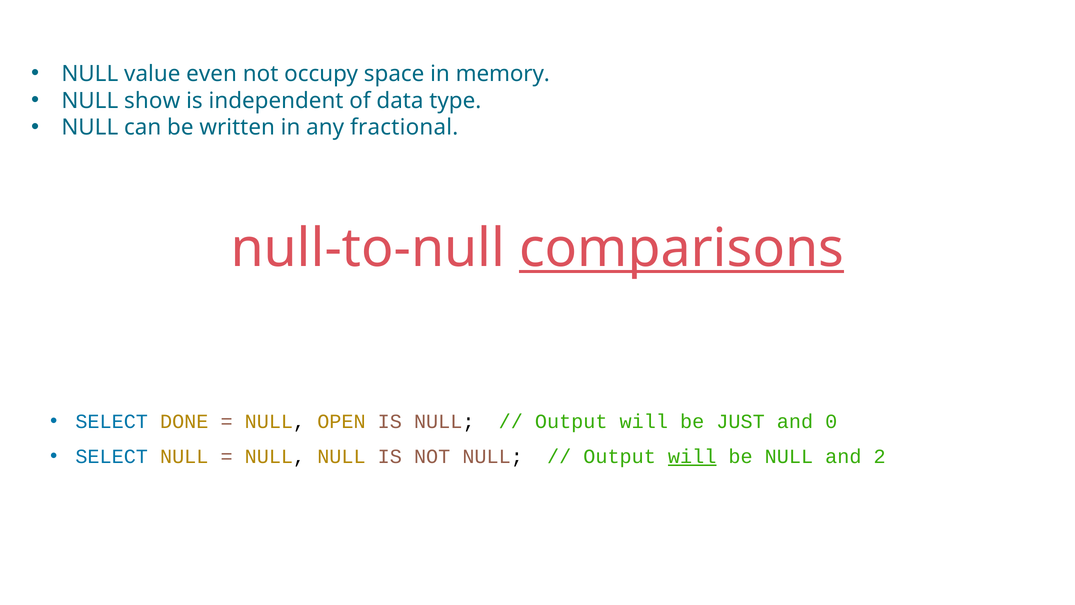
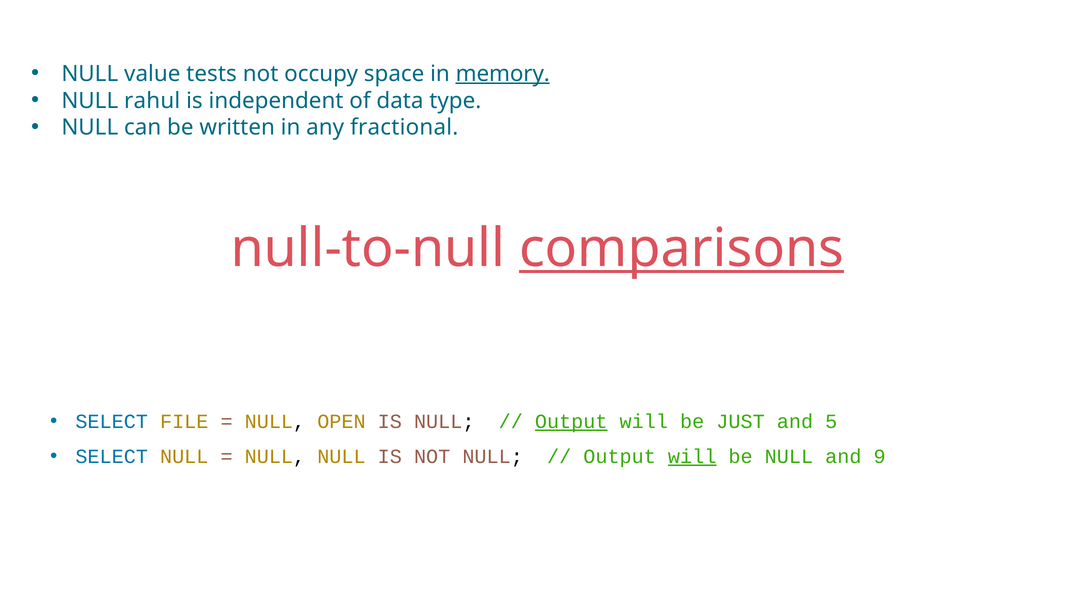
even: even -> tests (212, 74)
memory underline: none -> present (503, 74)
show: show -> rahul (152, 101)
DONE: DONE -> FILE (184, 421)
Output underline: none -> present (571, 421)
0: 0 -> 5 (831, 421)
2: 2 -> 9 (880, 456)
